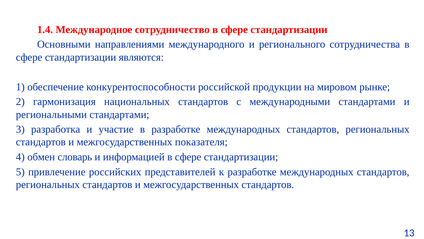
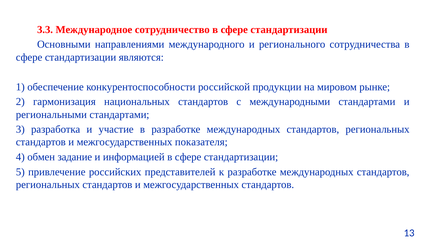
1.4: 1.4 -> 3.3 (45, 30)
словарь: словарь -> задание (75, 157)
